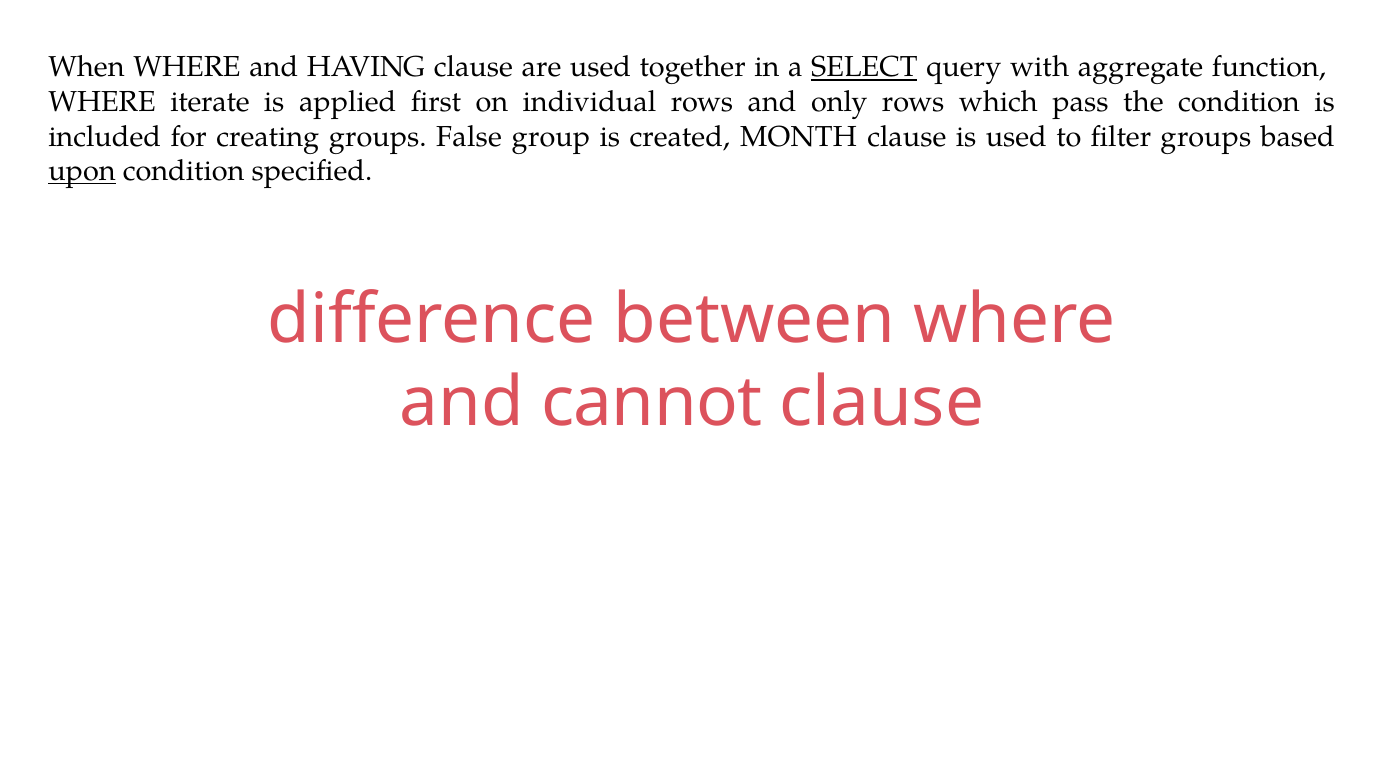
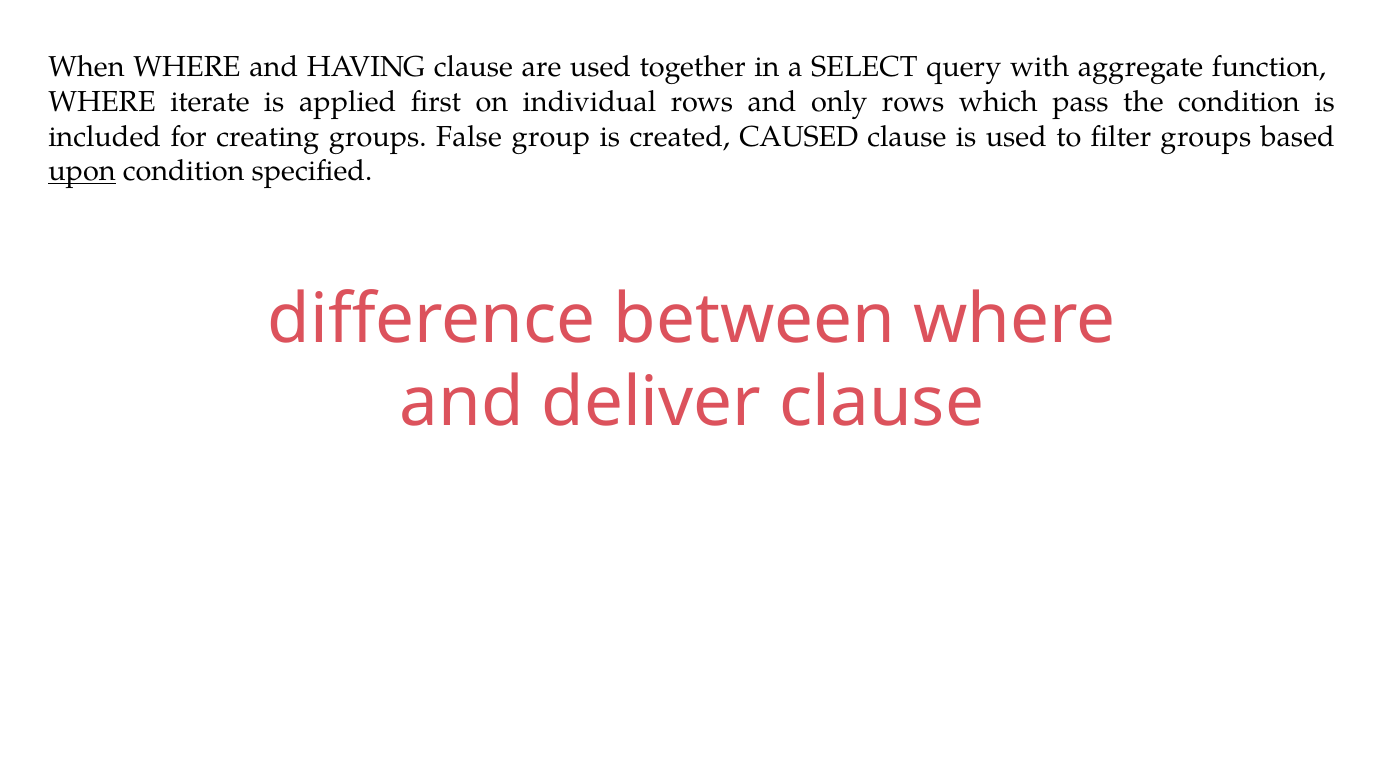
SELECT underline: present -> none (864, 67)
MONTH: MONTH -> CAUSED (799, 136)
cannot: cannot -> deliver (651, 403)
